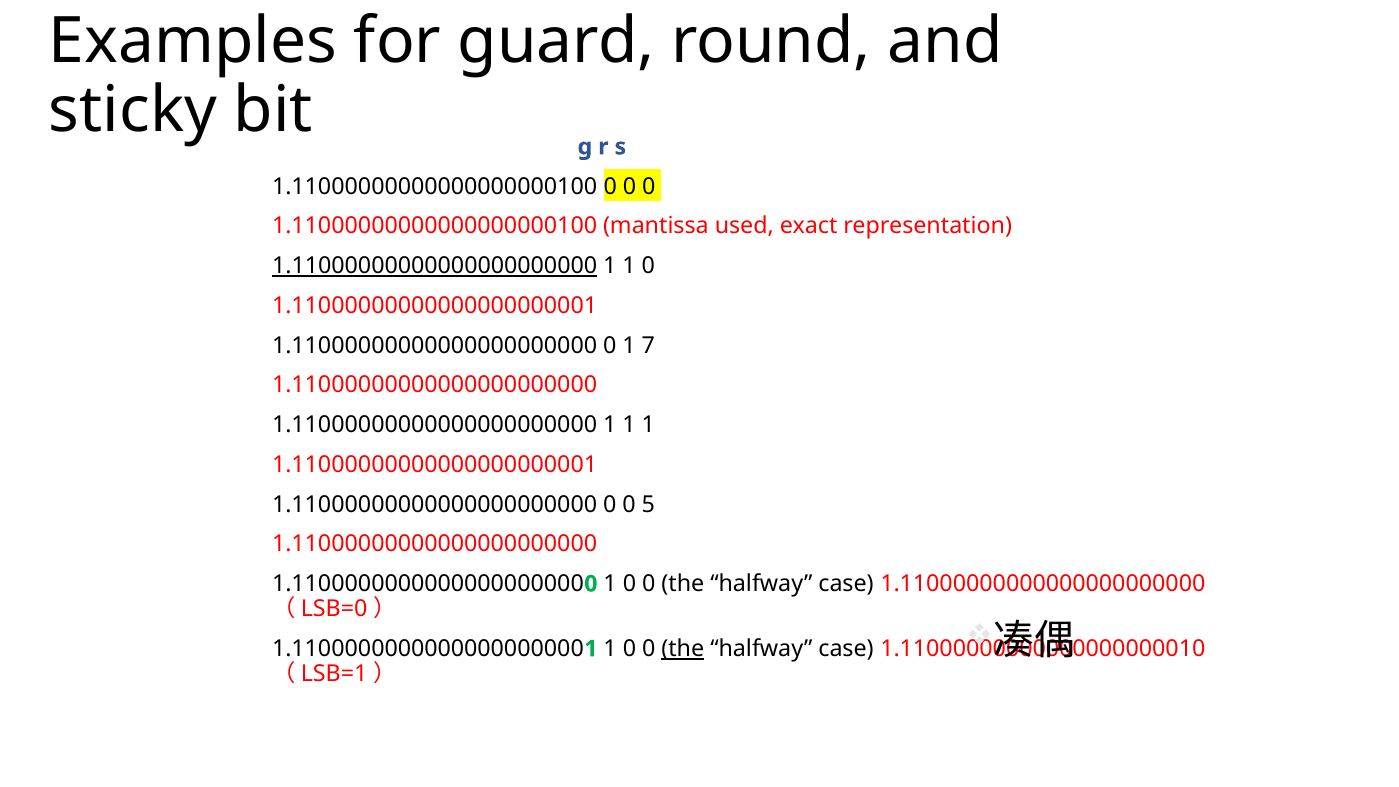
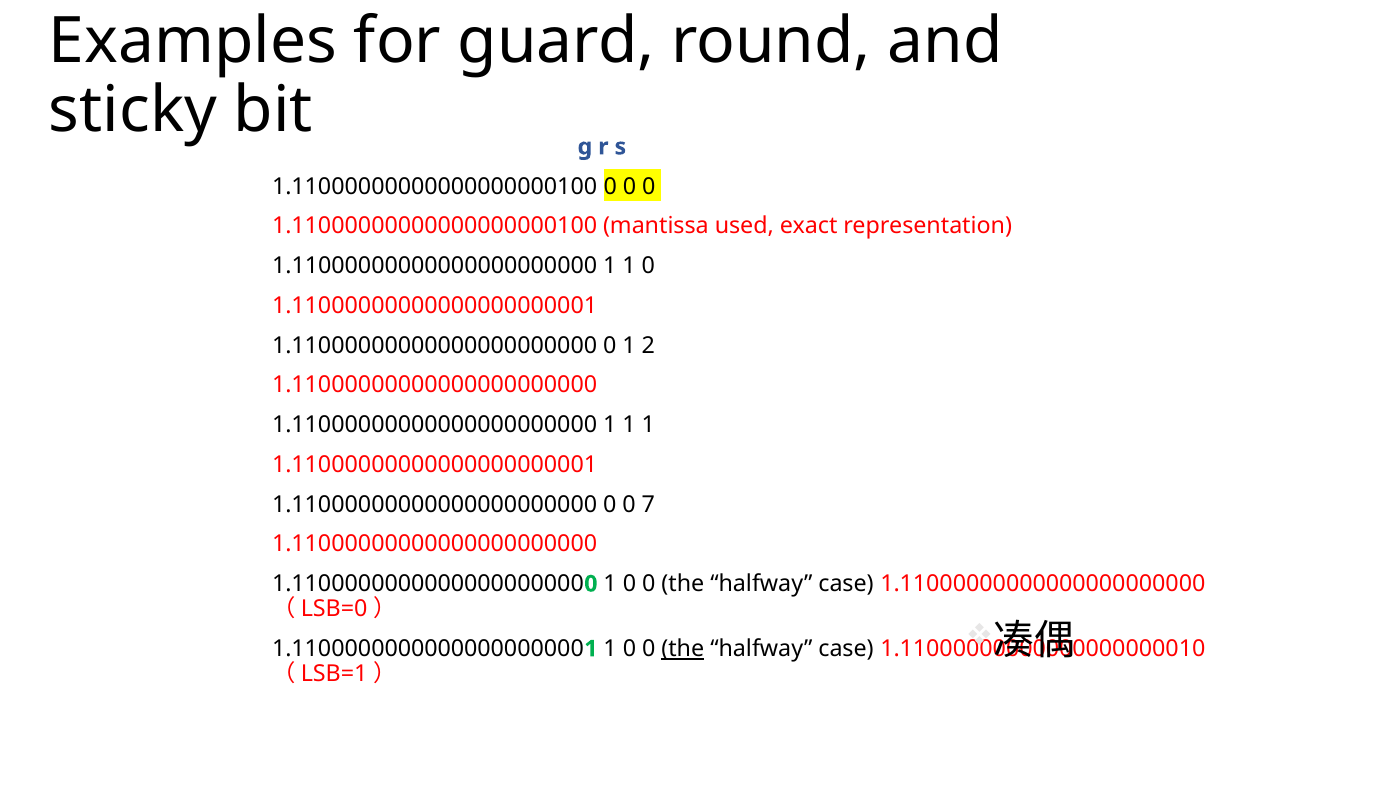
1.11000000000000000000000 underline: present -> none (435, 266)
7: 7 -> 2 (648, 345)
5: 5 -> 7 (648, 504)
